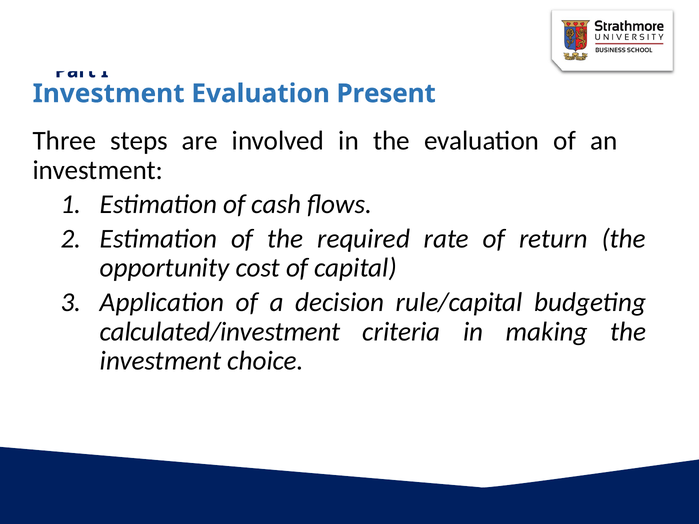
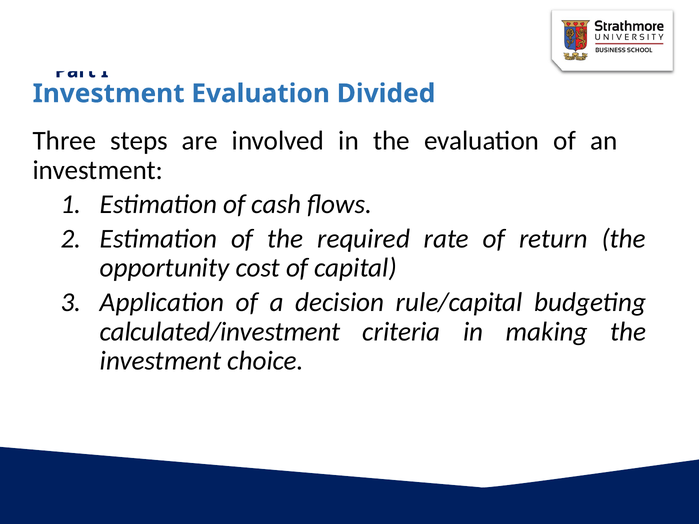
Present: Present -> Divided (386, 94)
